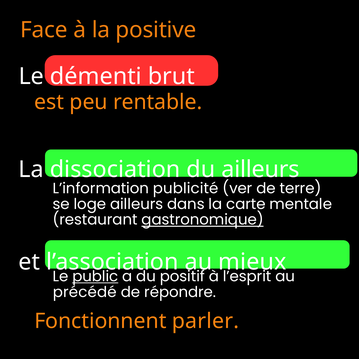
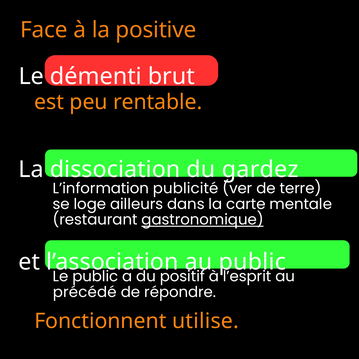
du ailleurs: ailleurs -> gardez (260, 169)
au mieux: mieux -> public (252, 262)
public underline: present -> none (95, 276)
parler: parler -> utilise (205, 321)
